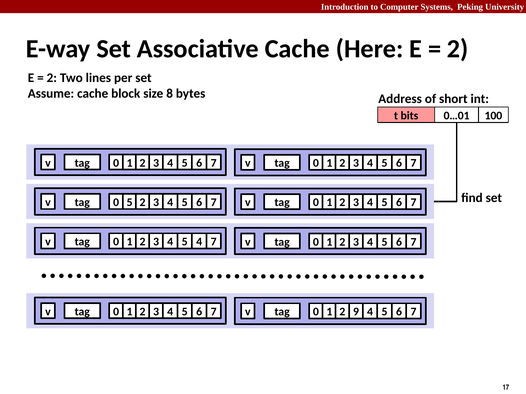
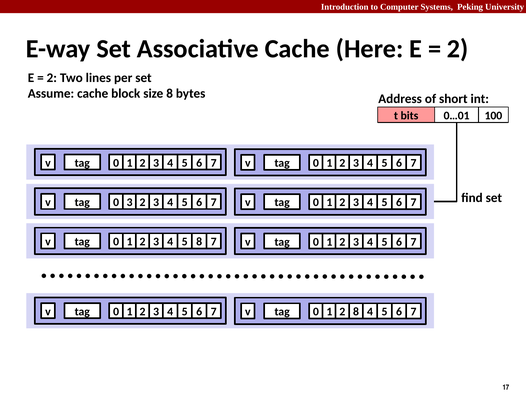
0 5: 5 -> 3 (130, 203)
3 4: 4 -> 8 (199, 242)
v 9: 9 -> 8 (356, 312)
